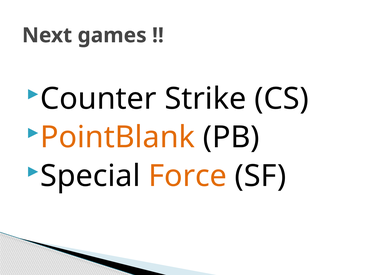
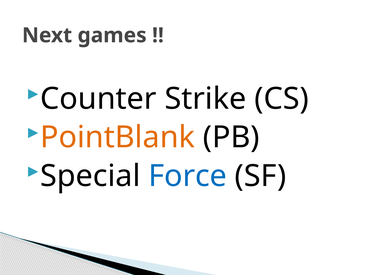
Force colour: orange -> blue (188, 176)
